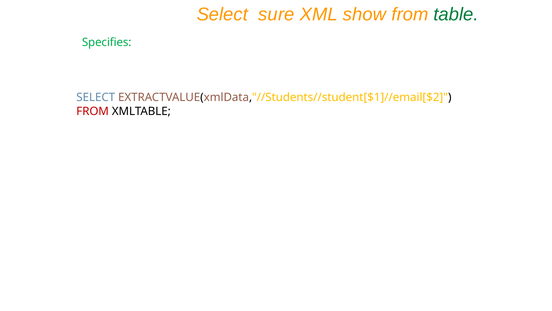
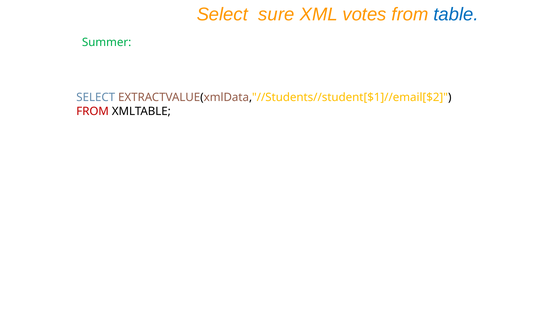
show: show -> votes (365, 14)
table colour: green -> blue (456, 14)
Specifies: Specifies -> Summer (107, 42)
